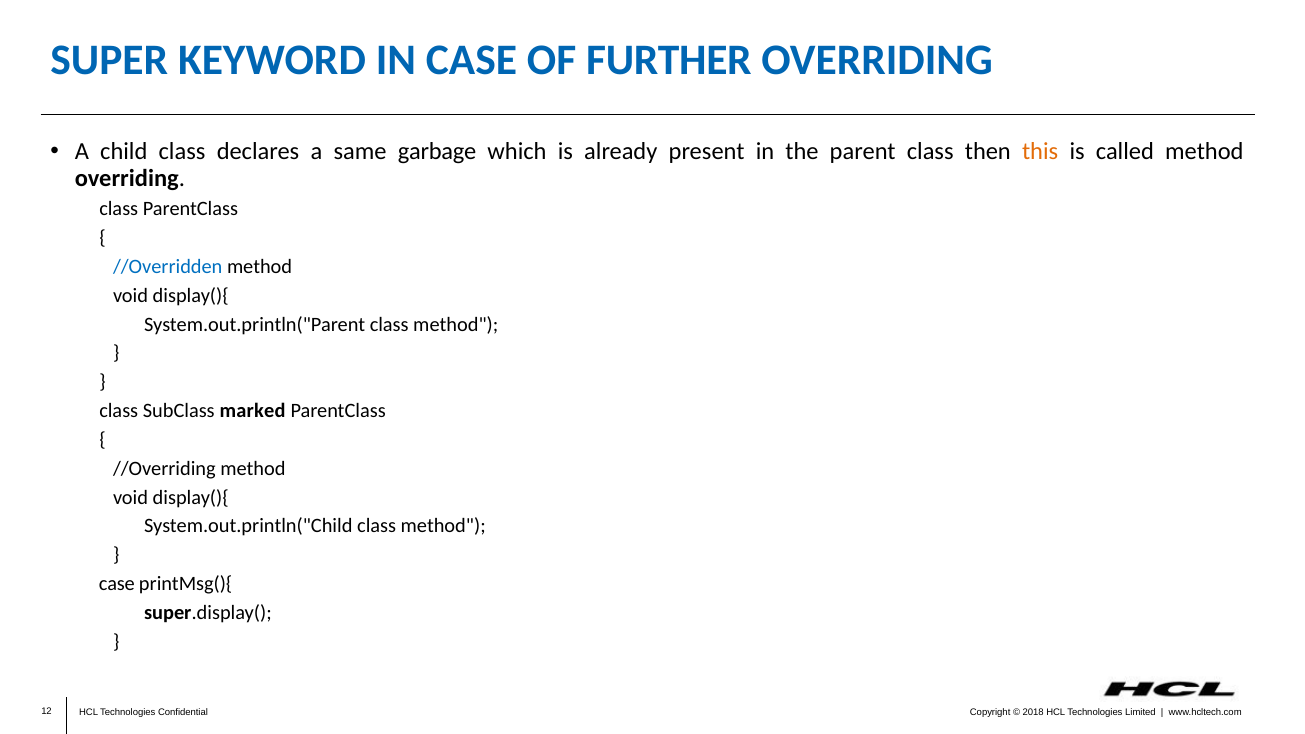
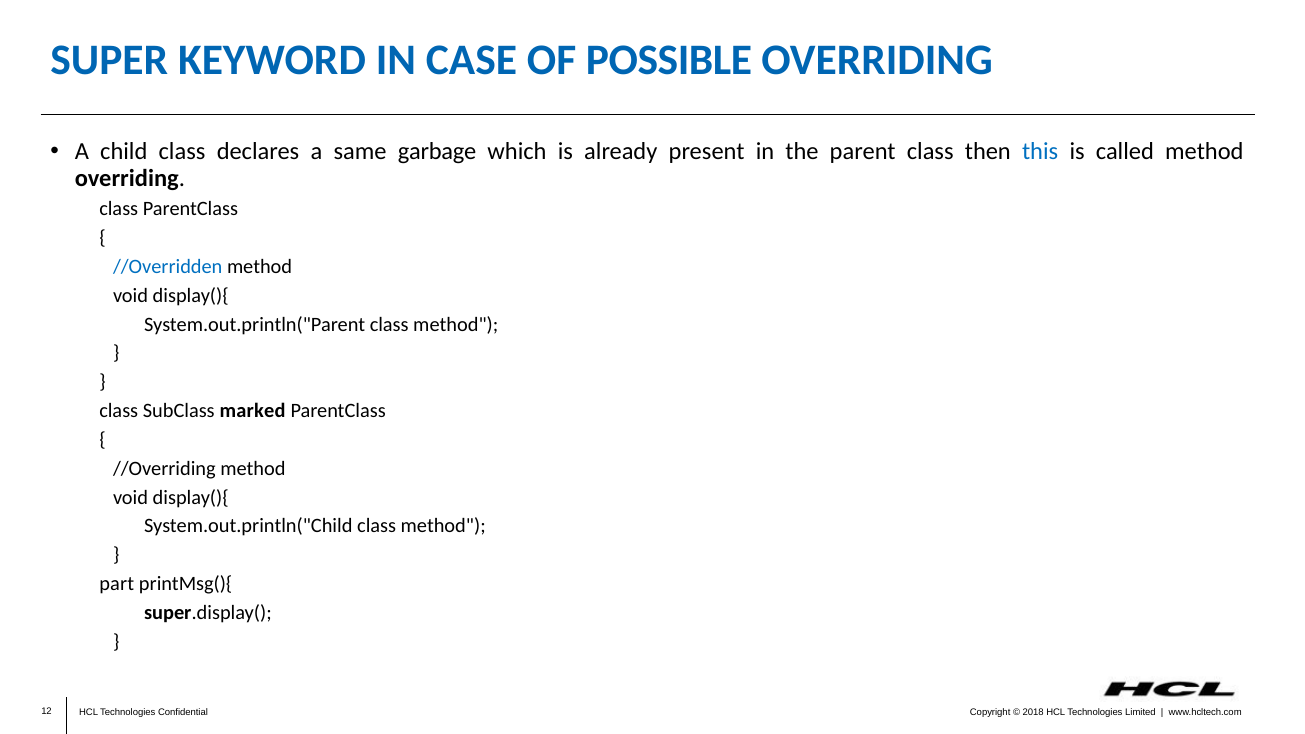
FURTHER: FURTHER -> POSSIBLE (669, 60)
this colour: orange -> blue (1040, 152)
case: case -> part (117, 584)
